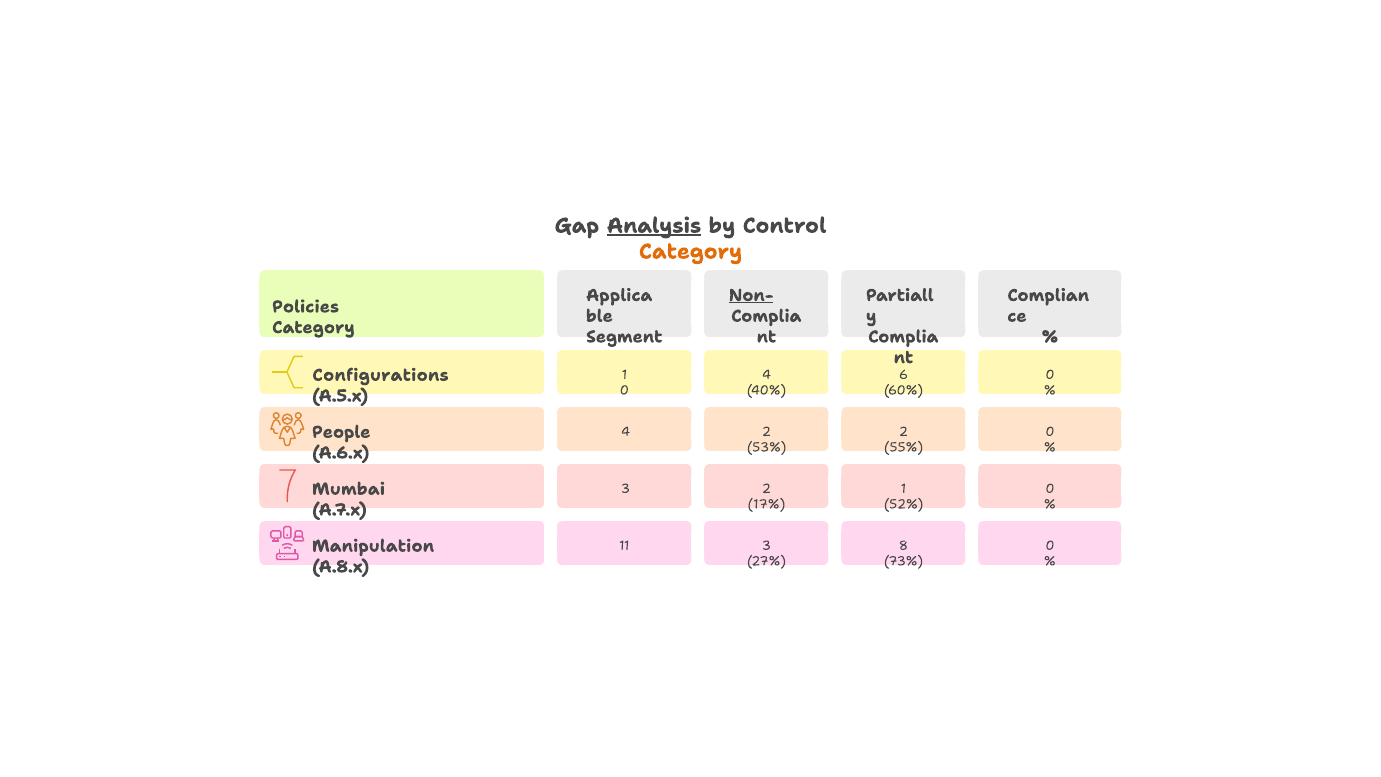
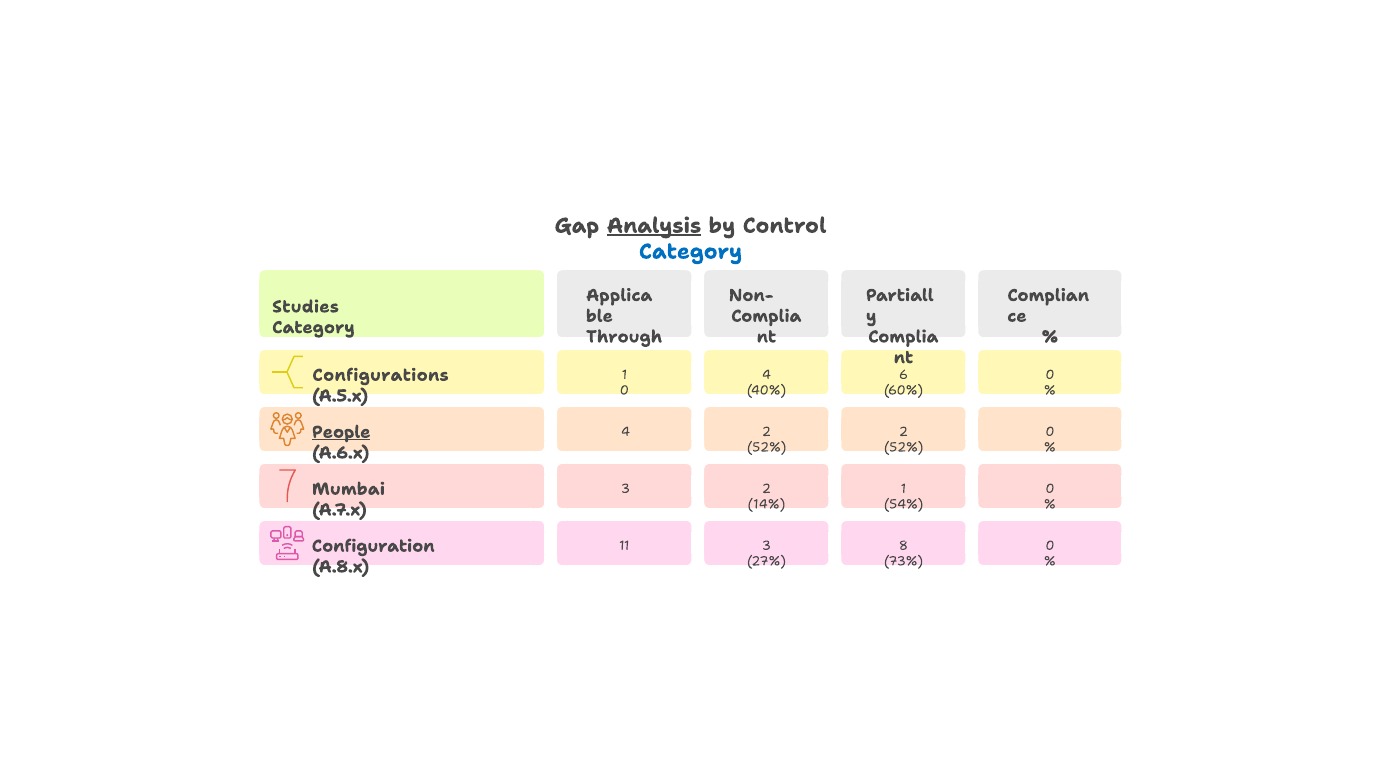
Category colour: orange -> blue (691, 251)
Non- underline: present -> none (751, 295)
Policies: Policies -> Studies (305, 307)
Segment: Segment -> Through (624, 337)
People underline: none -> present (341, 432)
53%: 53% -> 52% (766, 447)
55%: 55% -> 52% (903, 447)
17%: 17% -> 14% (766, 504)
52%: 52% -> 54% (903, 504)
Manipulation: Manipulation -> Configuration (373, 546)
